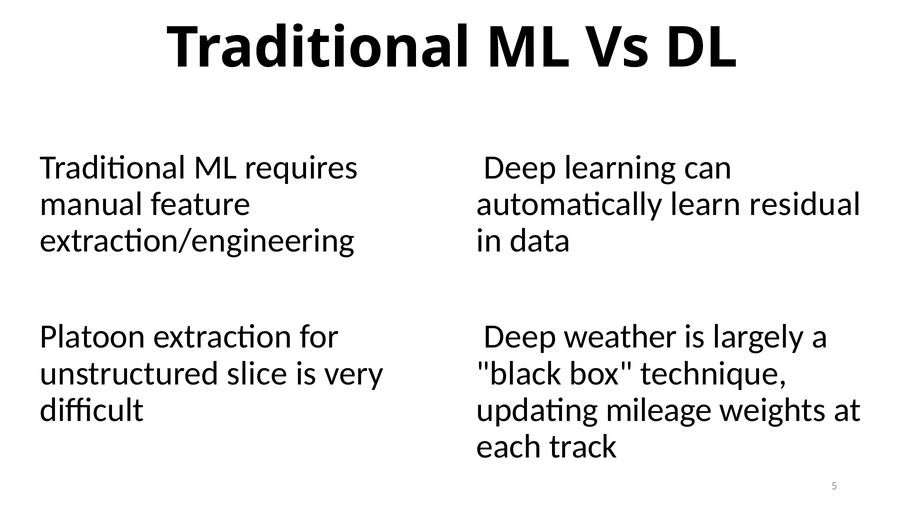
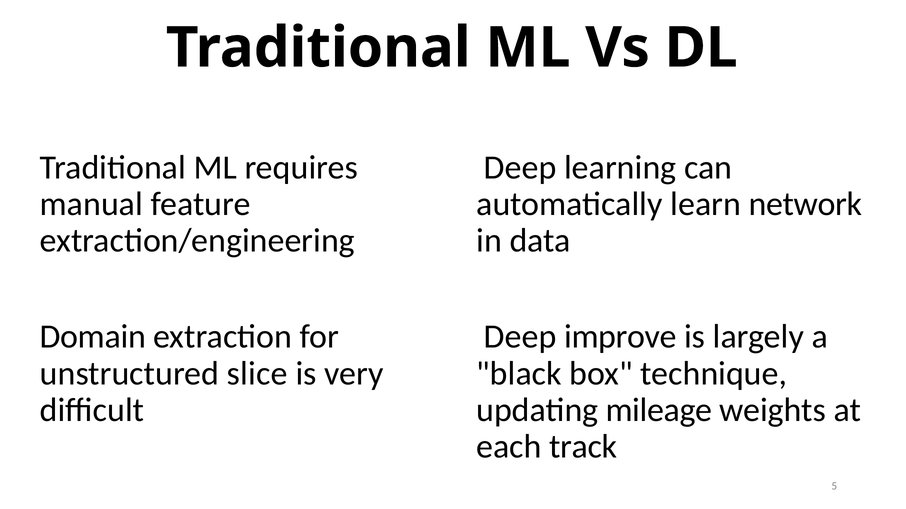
residual: residual -> network (805, 204)
Platoon: Platoon -> Domain (93, 337)
weather: weather -> improve (620, 337)
